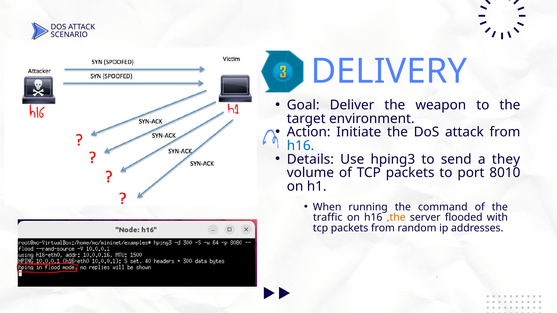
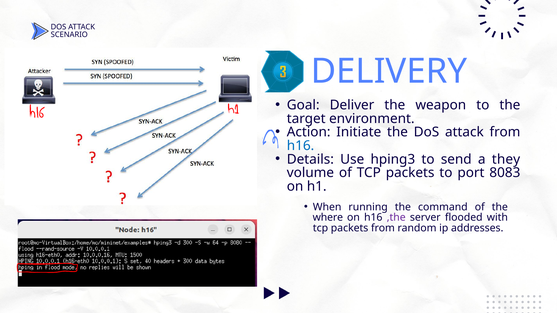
8010: 8010 -> 8083 (505, 173)
traffic: traffic -> where (328, 218)
,the colour: orange -> purple (396, 218)
